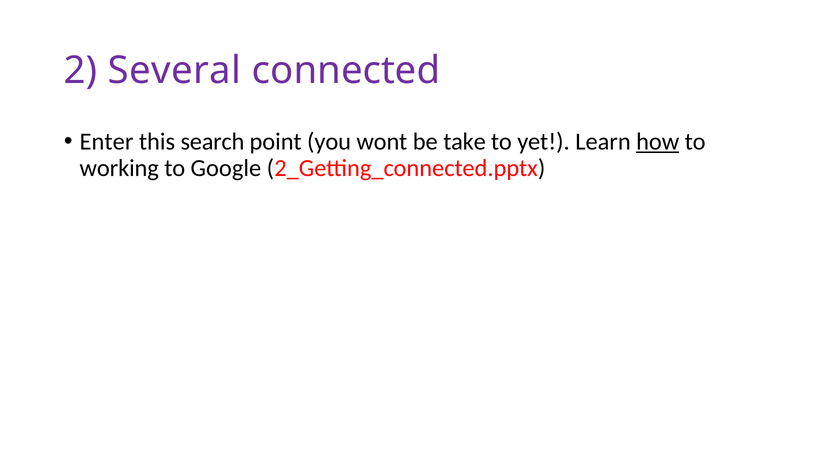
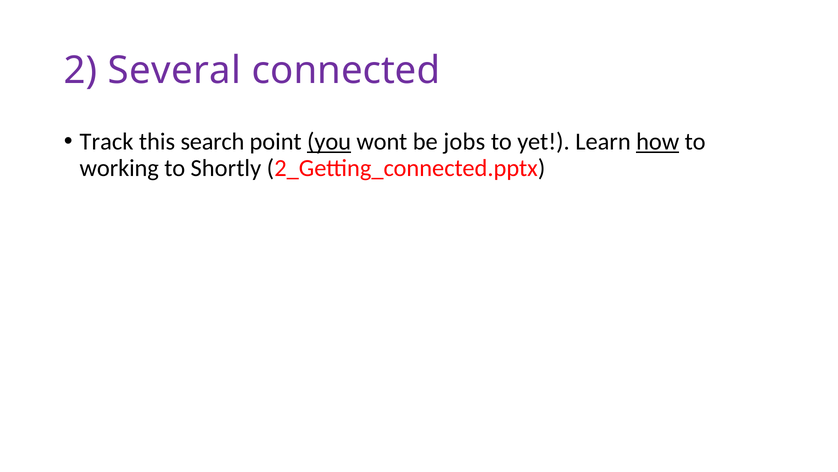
Enter: Enter -> Track (107, 142)
you underline: none -> present (329, 142)
take: take -> jobs (464, 142)
Google: Google -> Shortly (226, 168)
